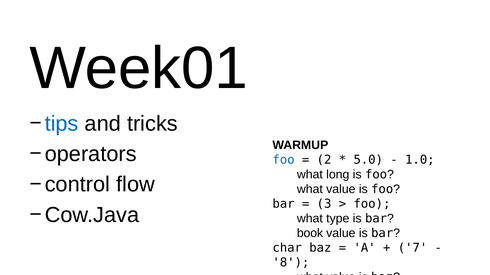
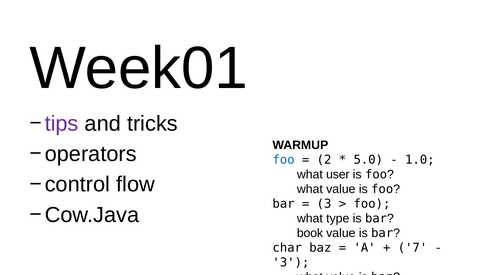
tips colour: blue -> purple (62, 124)
long: long -> user (338, 175)
8: 8 -> 3 (291, 263)
